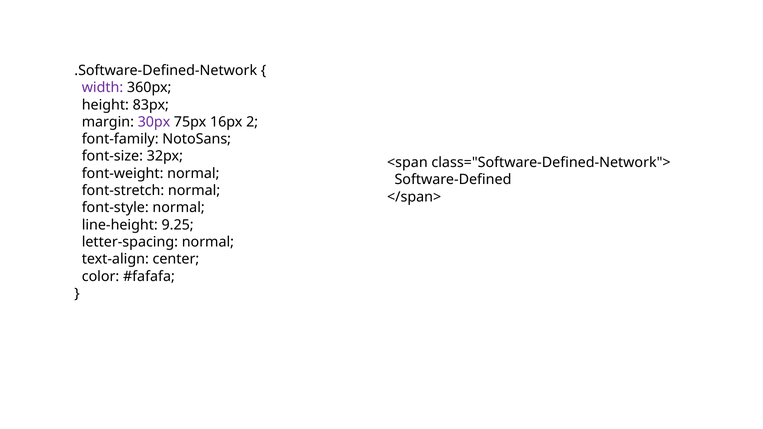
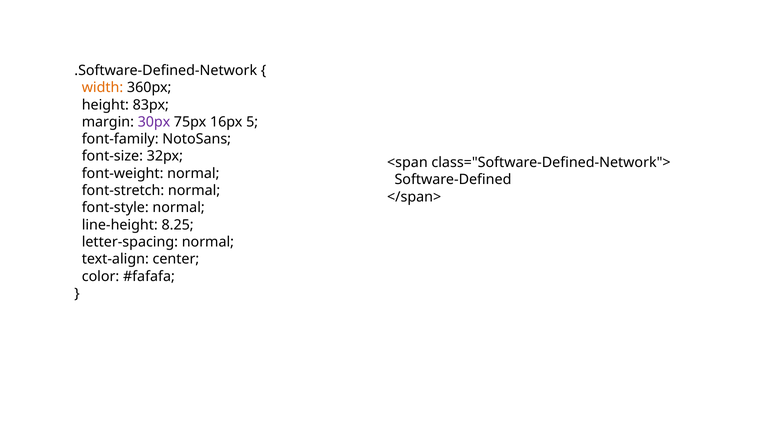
width colour: purple -> orange (103, 88)
2: 2 -> 5 (252, 122)
9.25: 9.25 -> 8.25 (178, 225)
